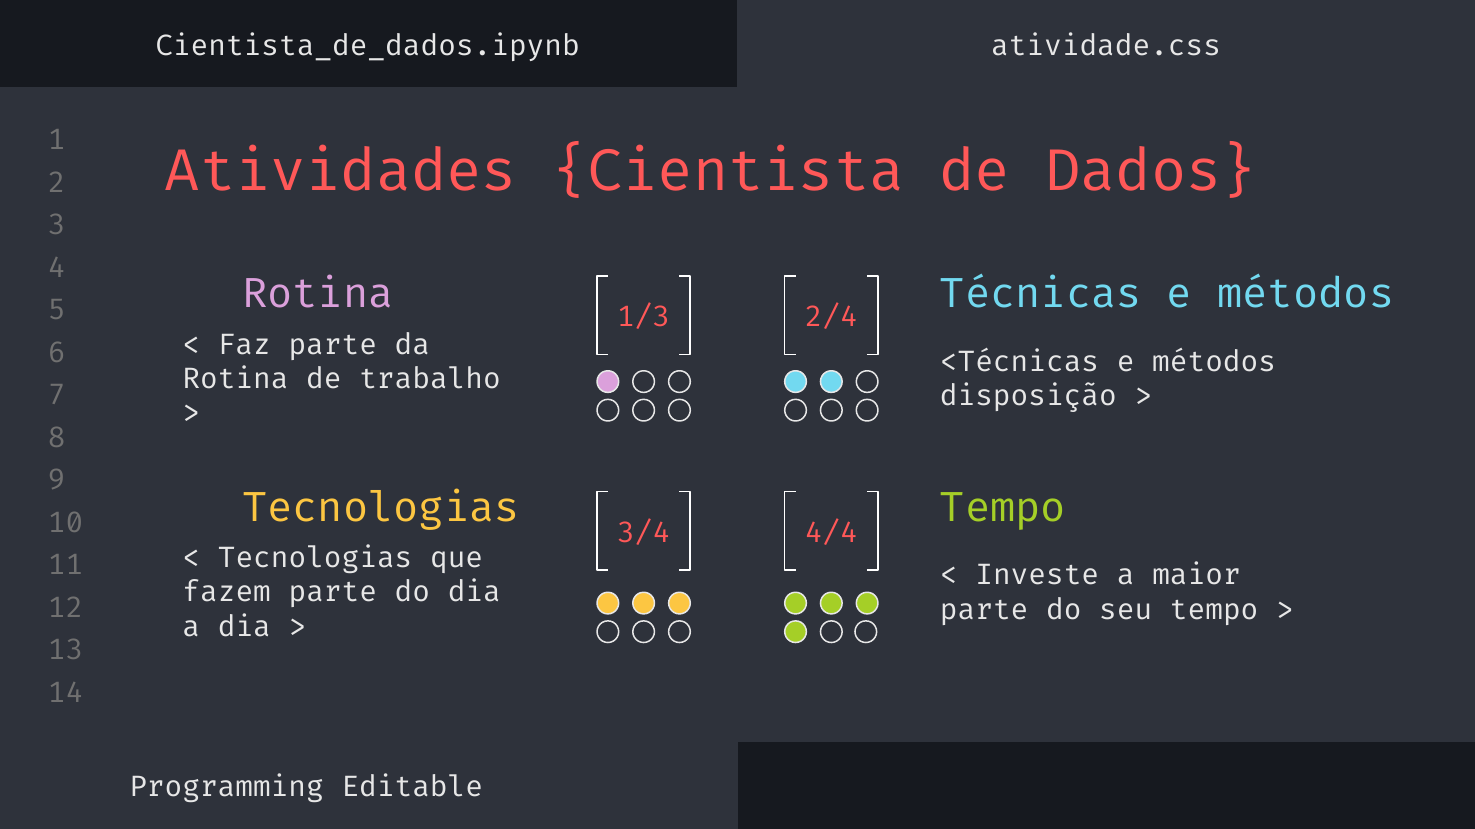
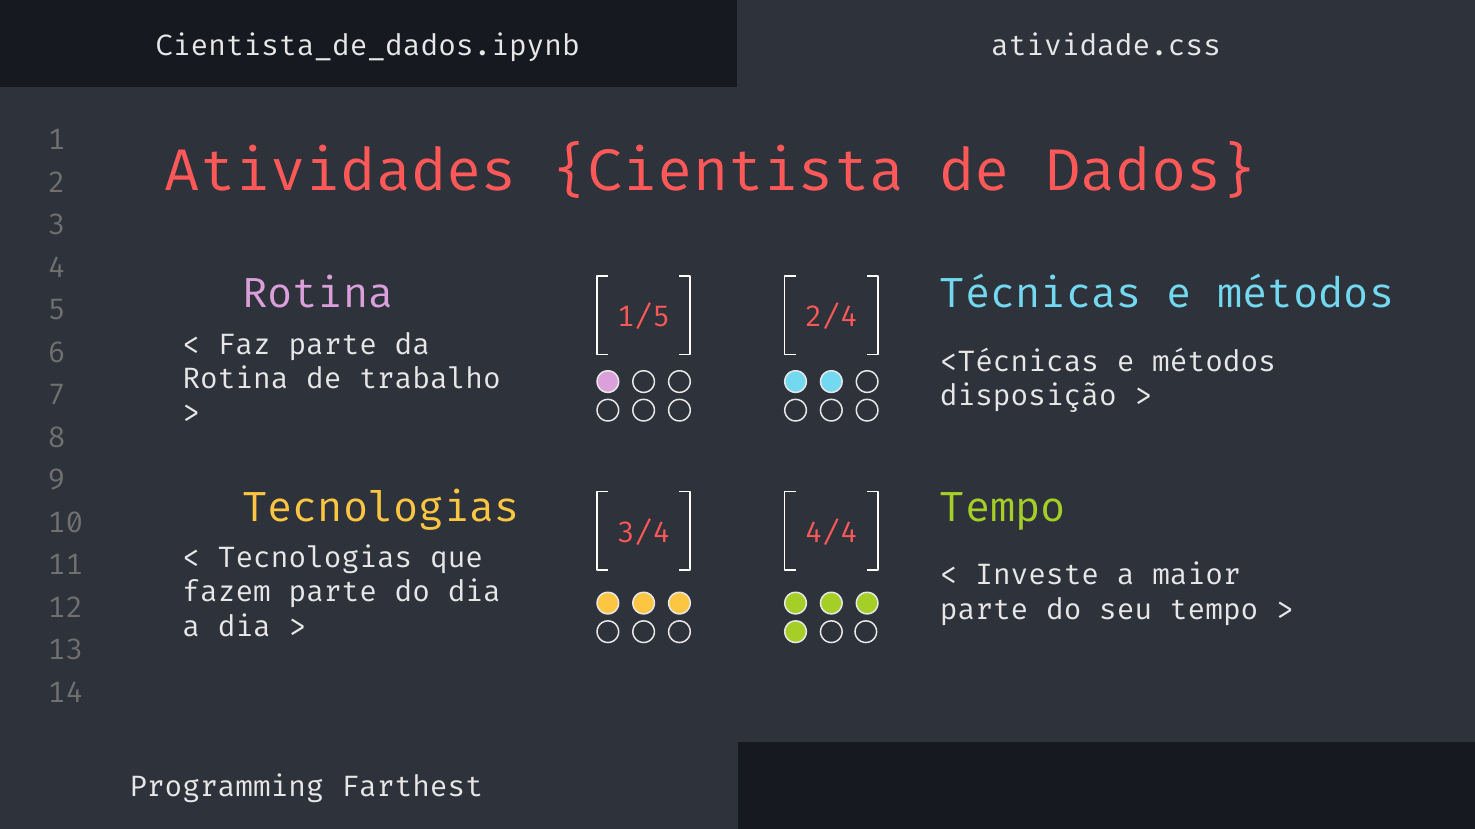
1/3: 1/3 -> 1/5 (644, 318)
Editable: Editable -> Farthest (412, 788)
